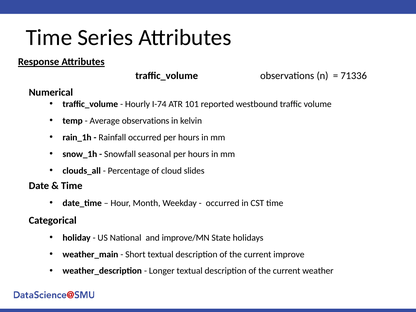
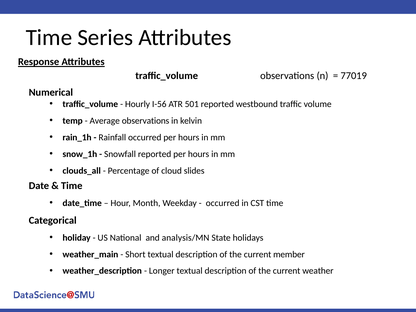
71336: 71336 -> 77019 (354, 76)
I-74: I-74 -> I-56 (159, 104)
101: 101 -> 501 (192, 104)
Snowfall seasonal: seasonal -> reported (155, 154)
improve/MN: improve/MN -> analysis/MN (186, 238)
improve: improve -> member (289, 254)
